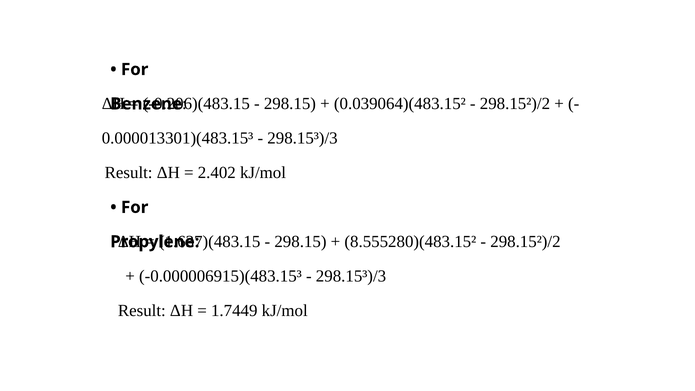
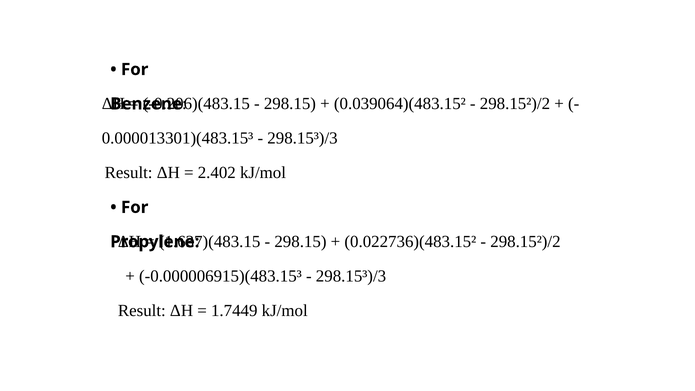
8.555280)(483.15²: 8.555280)(483.15² -> 0.022736)(483.15² (410, 242)
